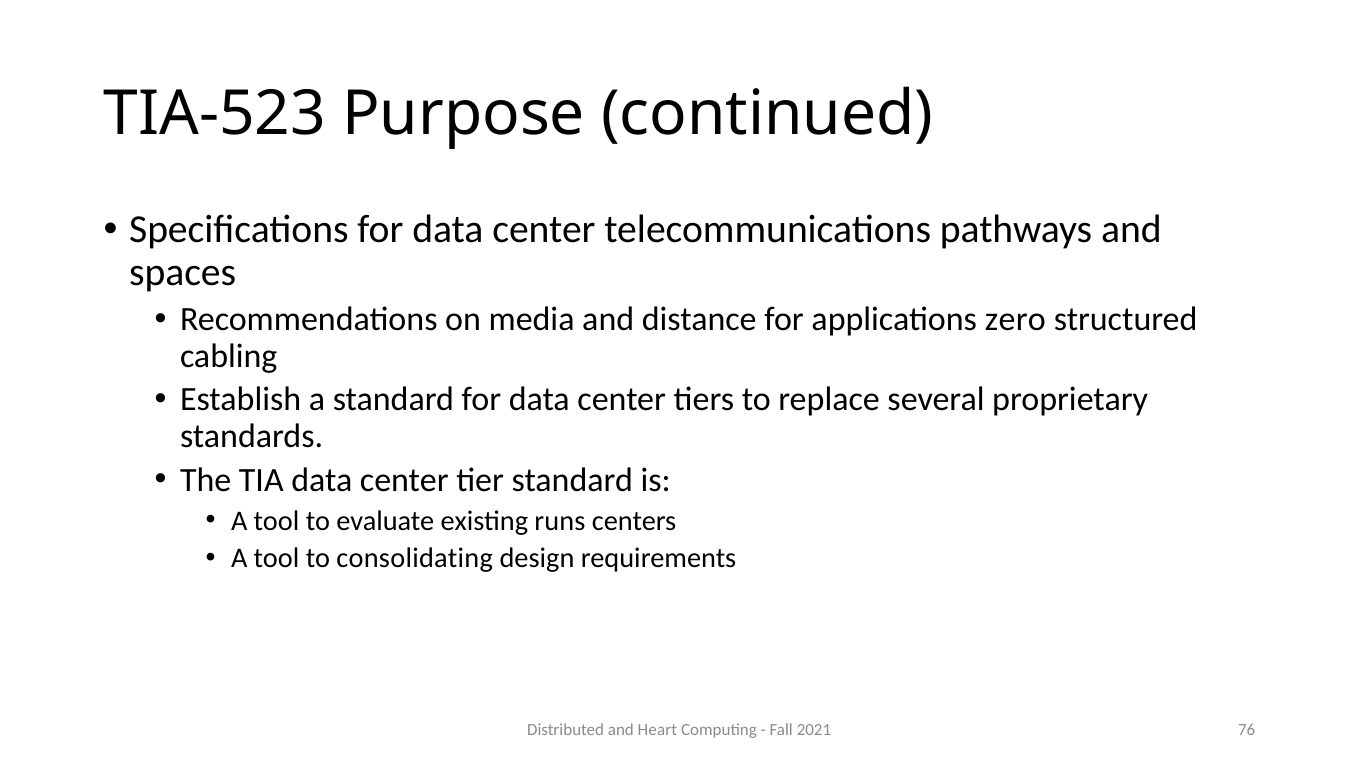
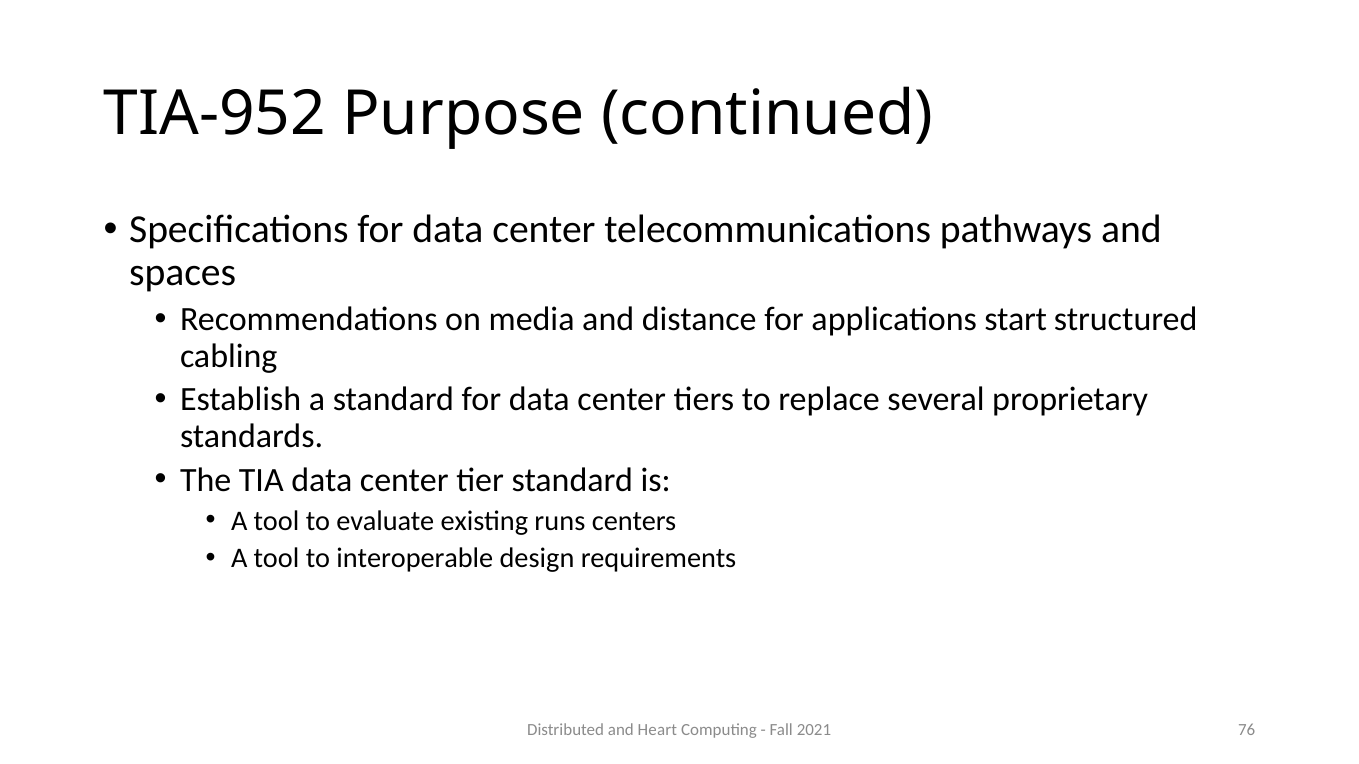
TIA-523: TIA-523 -> TIA-952 (215, 114)
zero: zero -> start (1016, 319)
consolidating: consolidating -> interoperable (415, 559)
